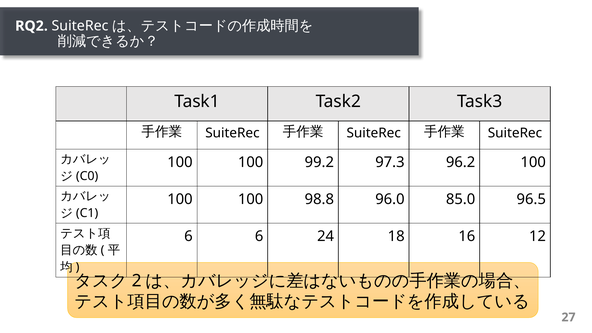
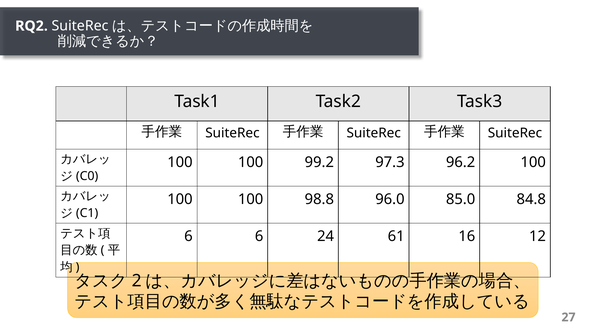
96.5: 96.5 -> 84.8 (531, 199)
18: 18 -> 61 (396, 236)
